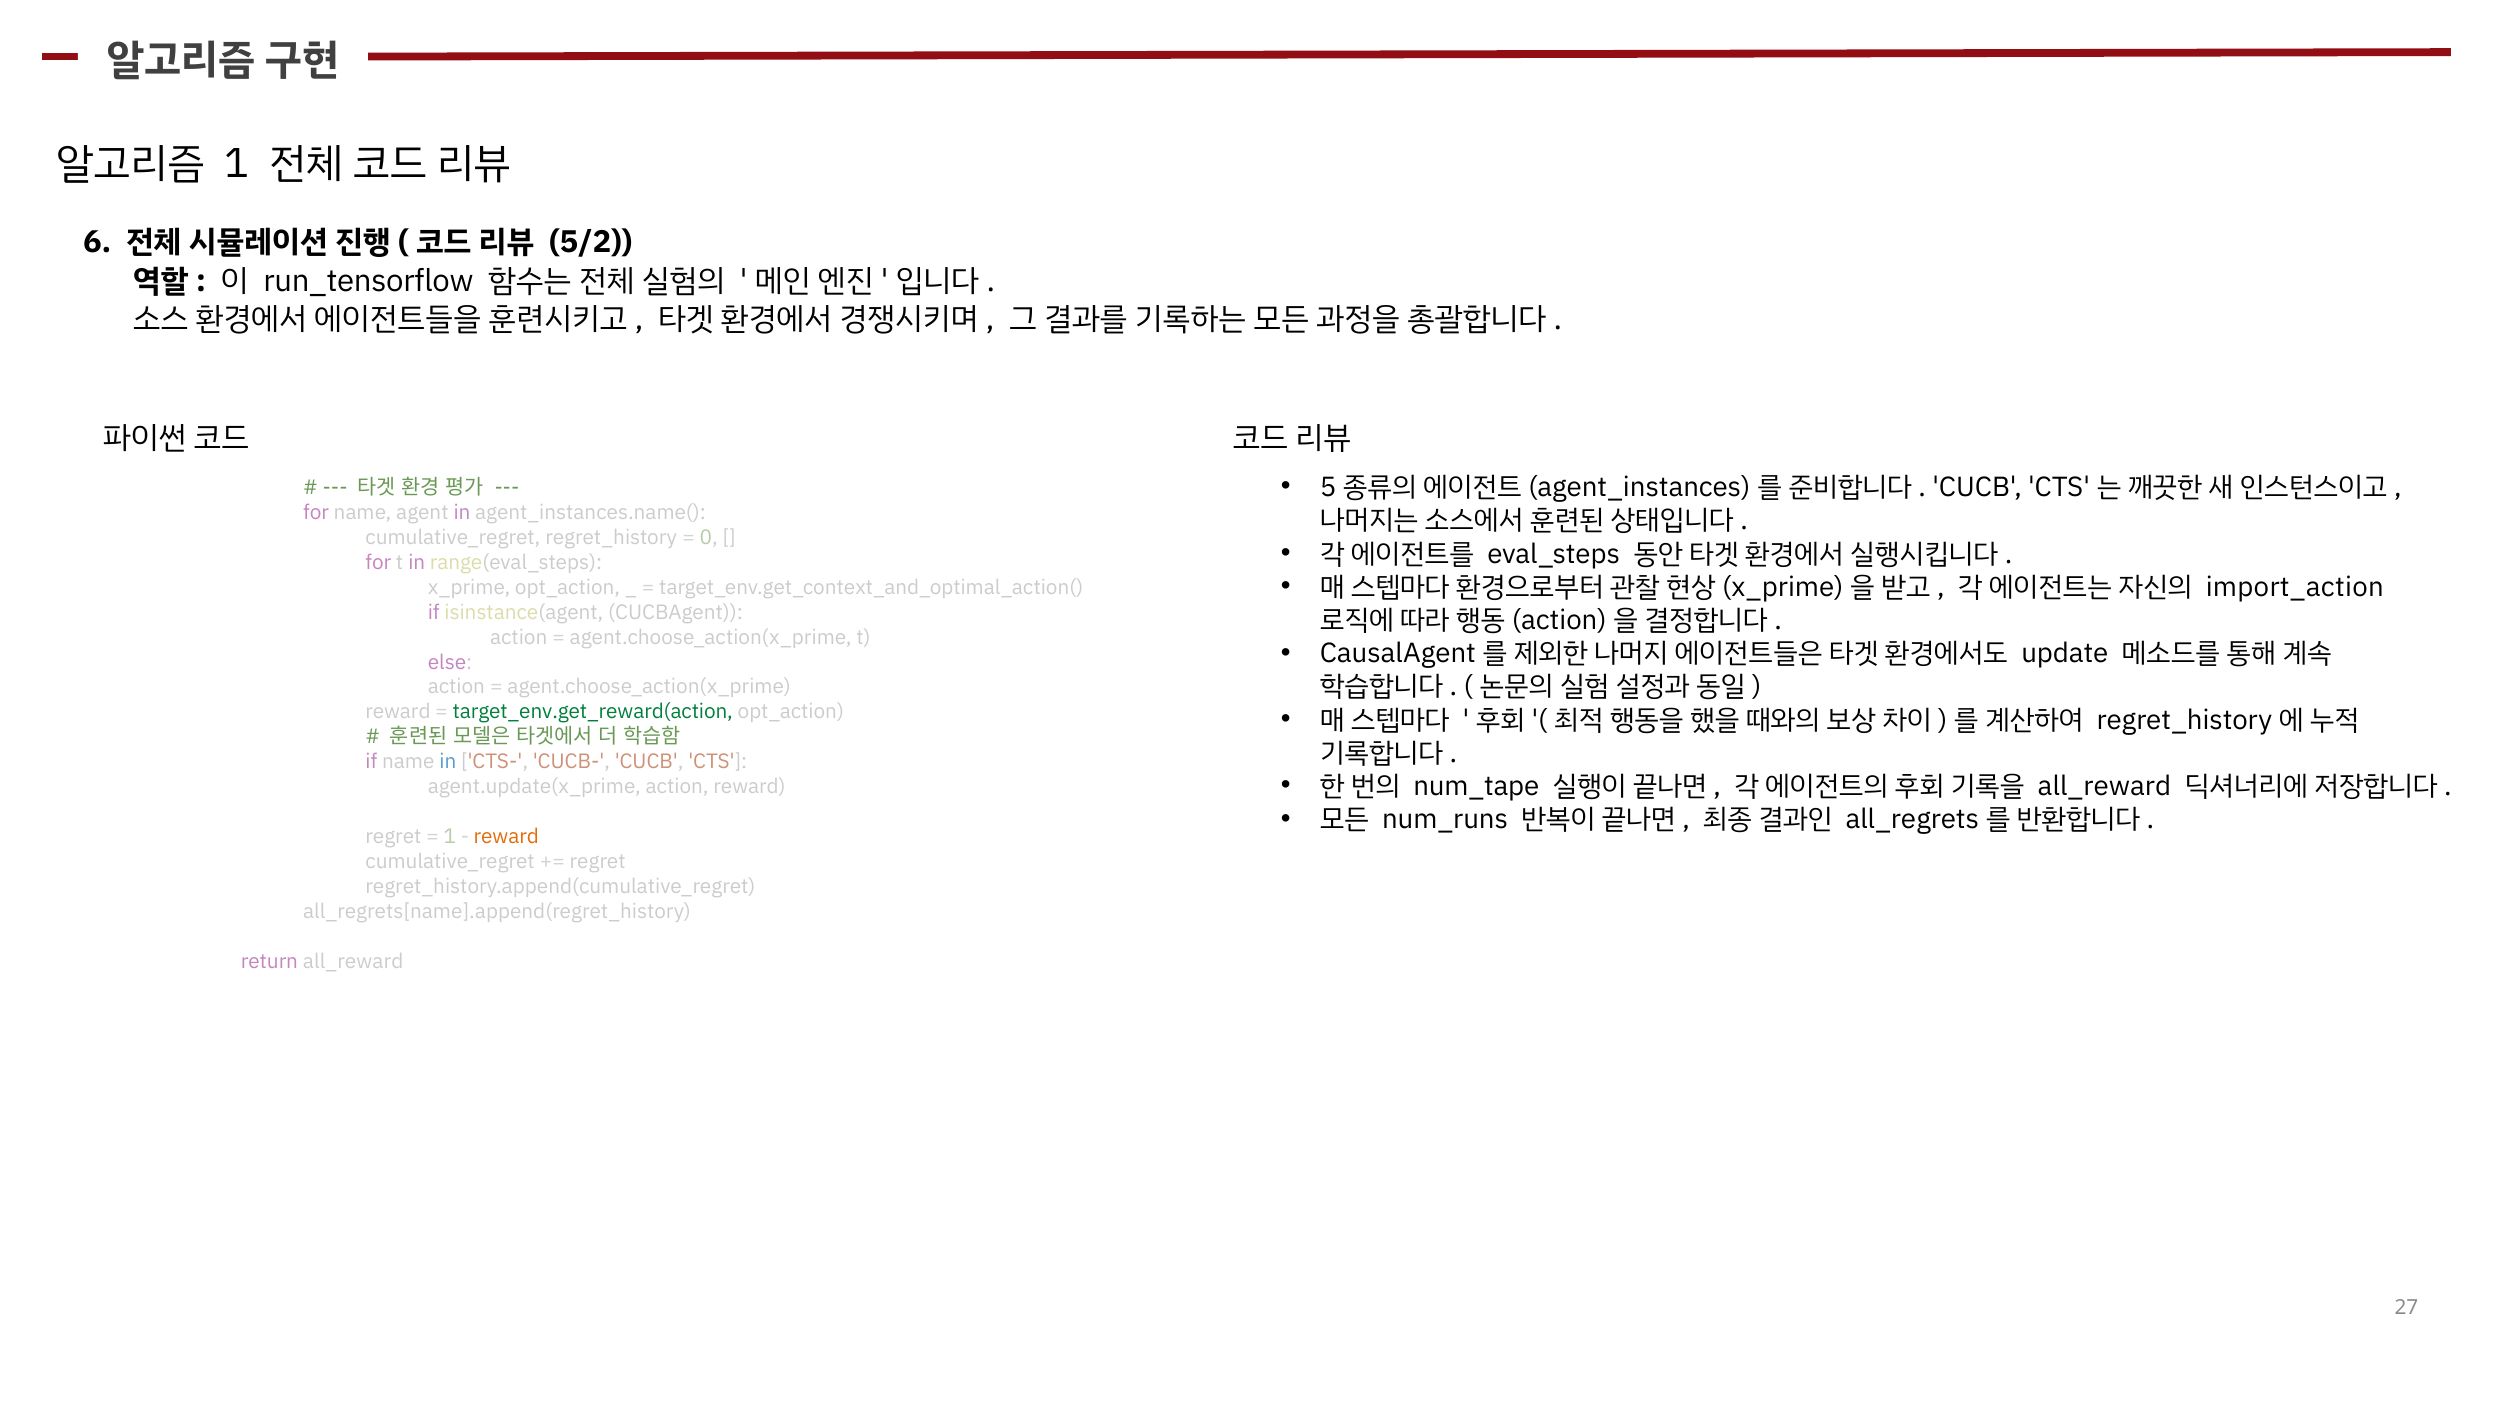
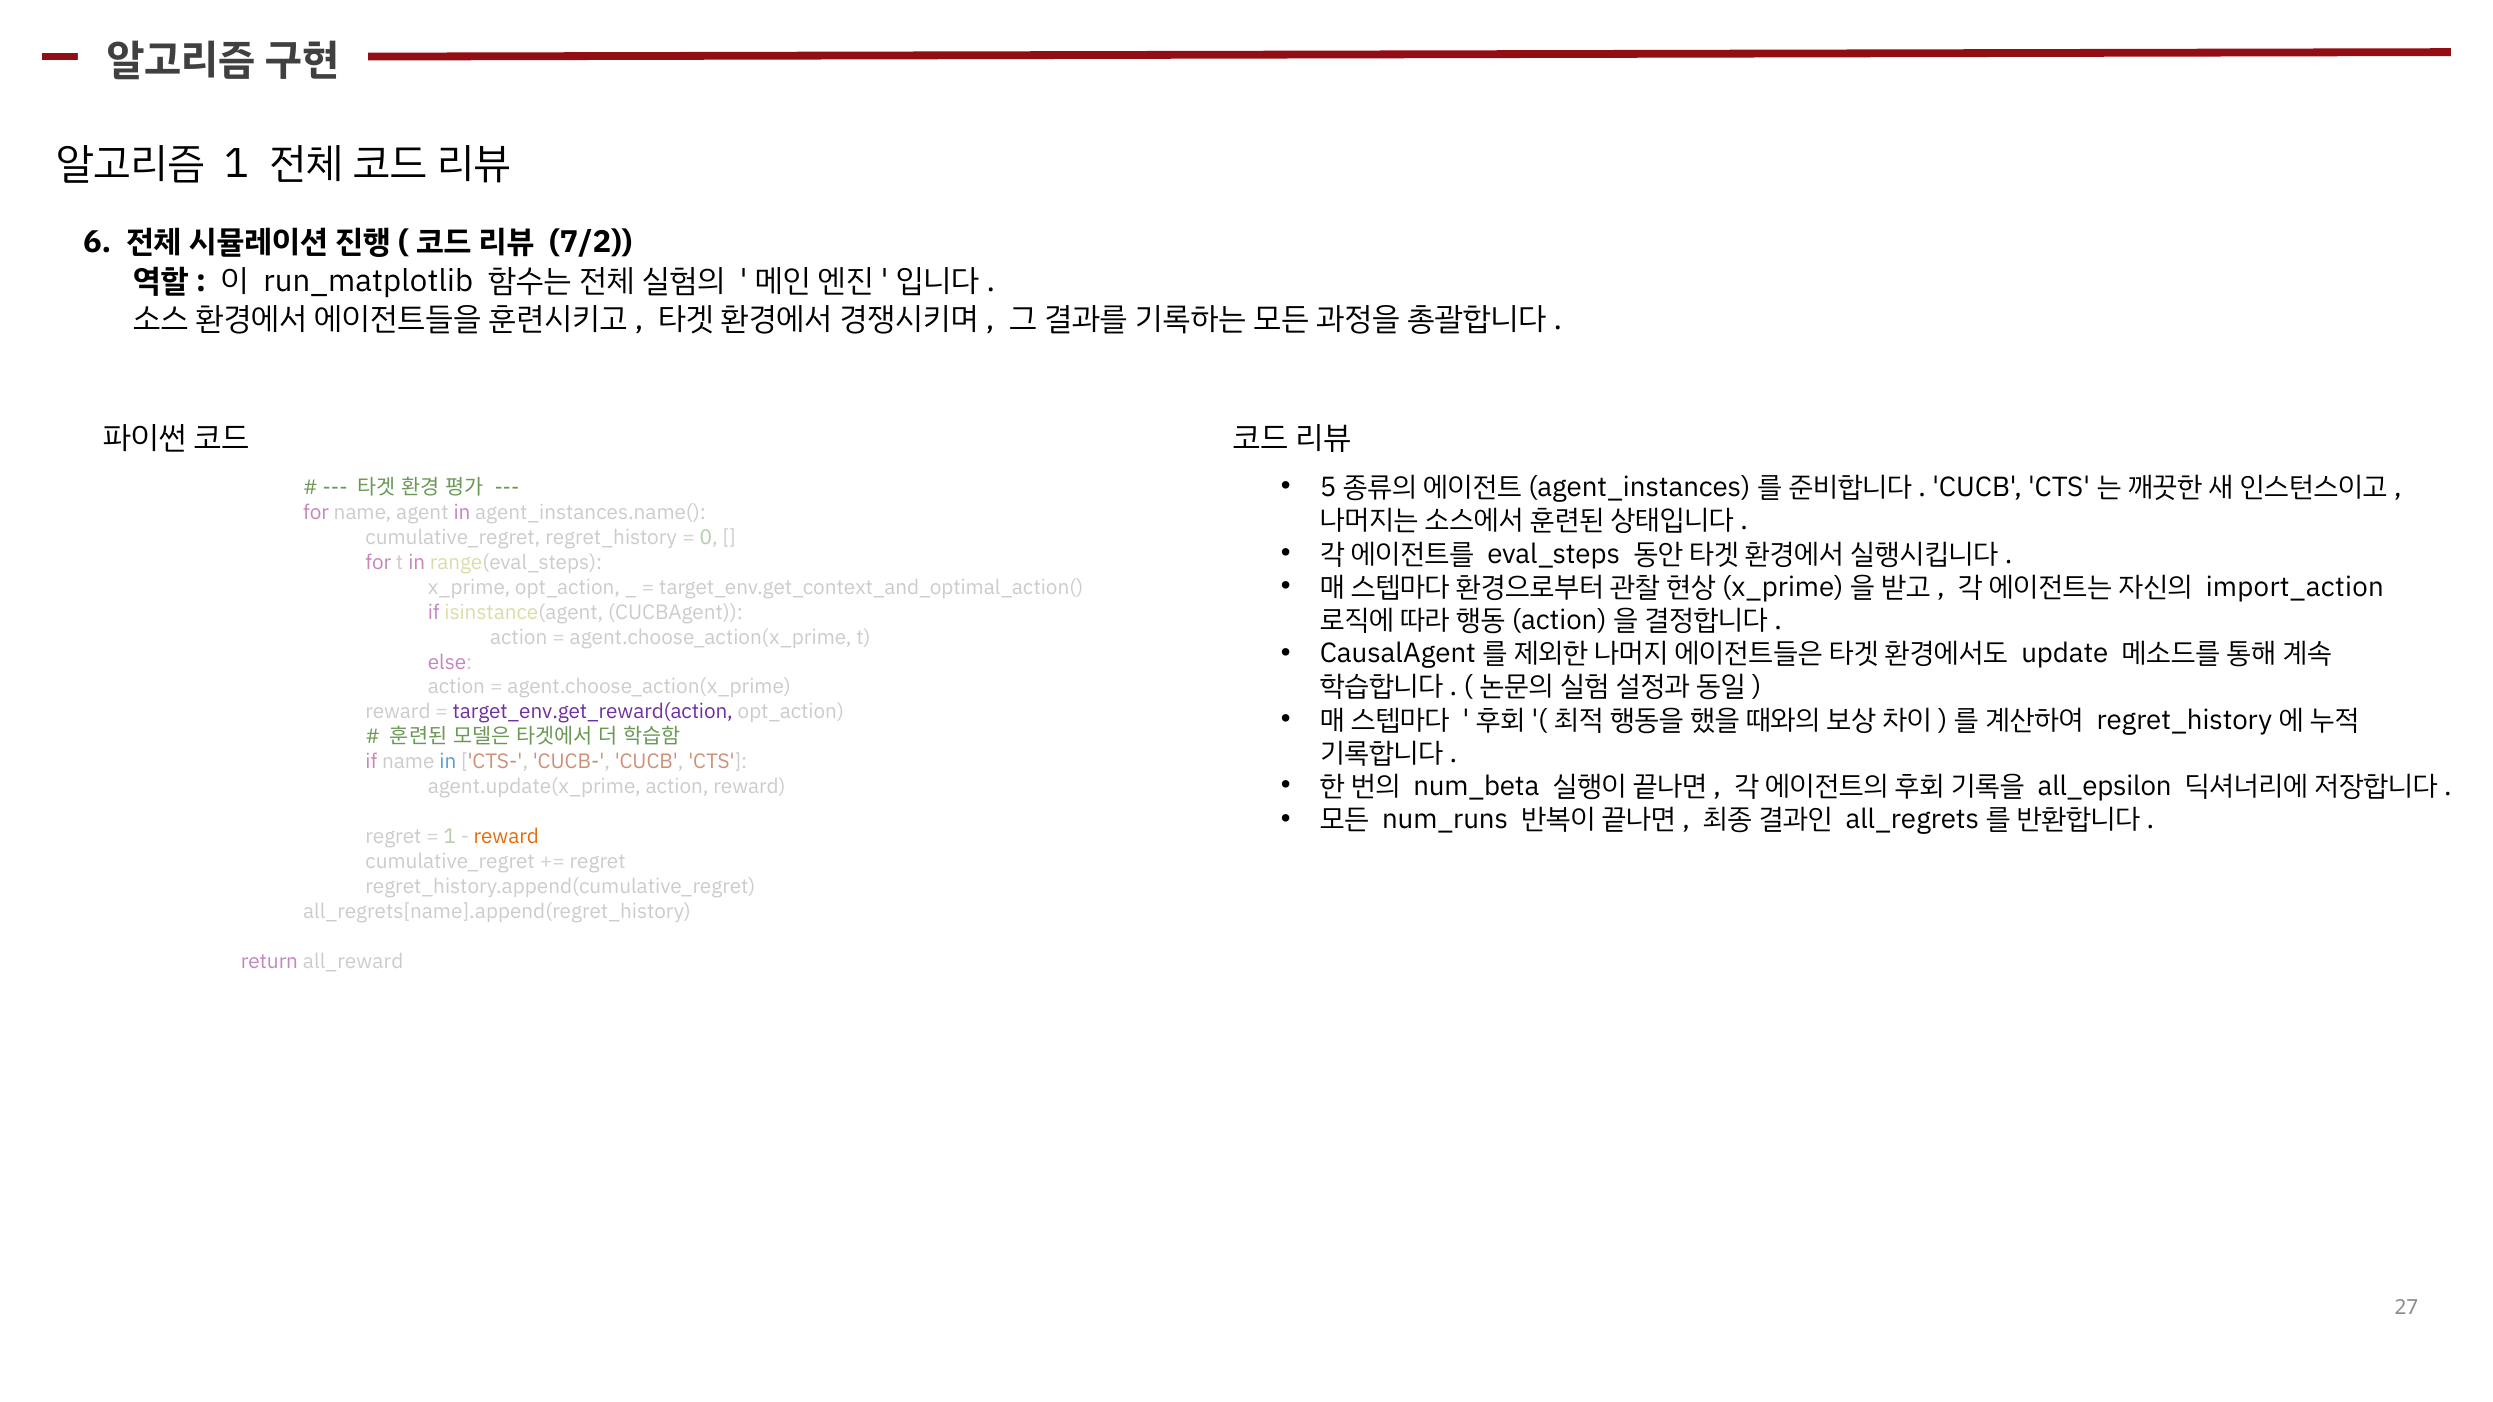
5/2: 5/2 -> 7/2 (591, 243)
run_tensorflow: run_tensorflow -> run_matplotlib (368, 281)
target_env.get_reward(action colour: green -> purple (593, 712)
num_tape: num_tape -> num_beta (1476, 787)
all_reward: all_reward -> all_epsilon (2105, 787)
